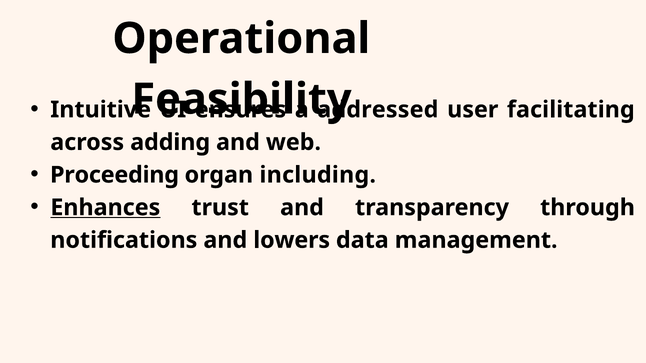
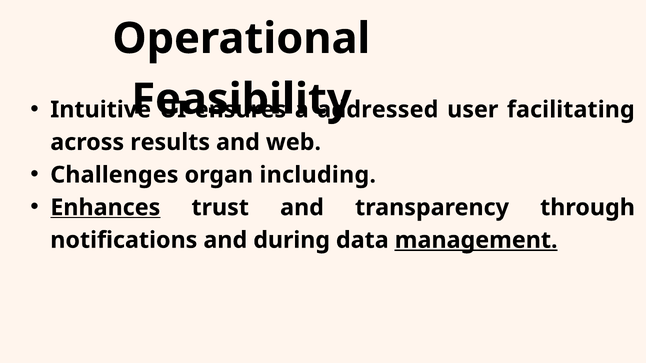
adding: adding -> results (170, 142)
Proceeding: Proceeding -> Challenges (114, 175)
lowers: lowers -> during (292, 240)
management underline: none -> present (476, 240)
